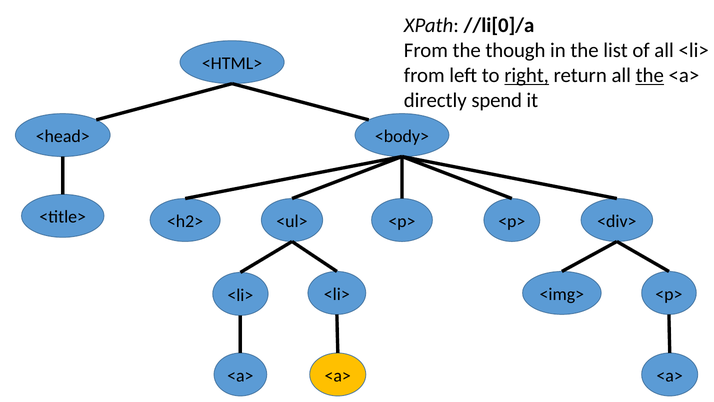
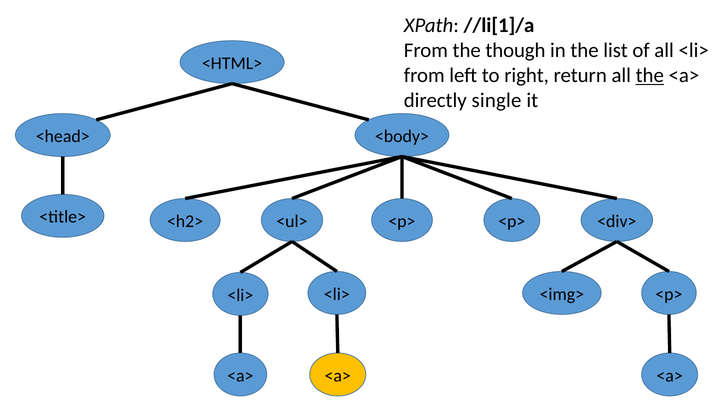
//li[0]/a: //li[0]/a -> //li[1]/a (499, 25)
right underline: present -> none (527, 75)
spend: spend -> single (497, 100)
